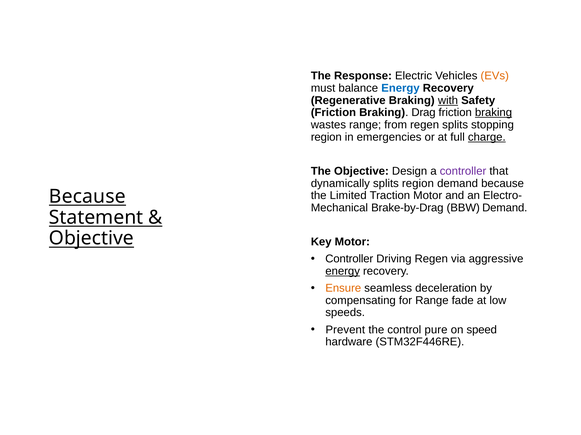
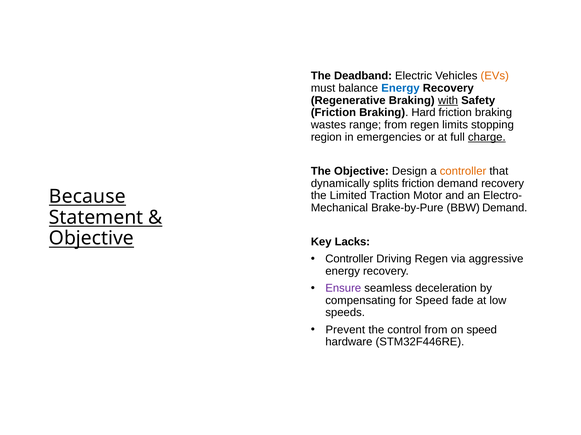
Response: Response -> Deadband (363, 76)
Drag: Drag -> Hard (424, 113)
braking underline: present -> none (493, 113)
regen splits: splits -> limits (455, 125)
controller colour: purple -> orange (463, 171)
splits region: region -> friction (418, 184)
demand because: because -> recovery (503, 184)
Brake-by-Drag: Brake-by-Drag -> Brake-by-Pure (407, 208)
Key Motor: Motor -> Lacks (352, 242)
energy underline: present -> none (343, 272)
Ensure colour: orange -> purple (343, 289)
for Range: Range -> Speed (432, 301)
control pure: pure -> from (436, 330)
